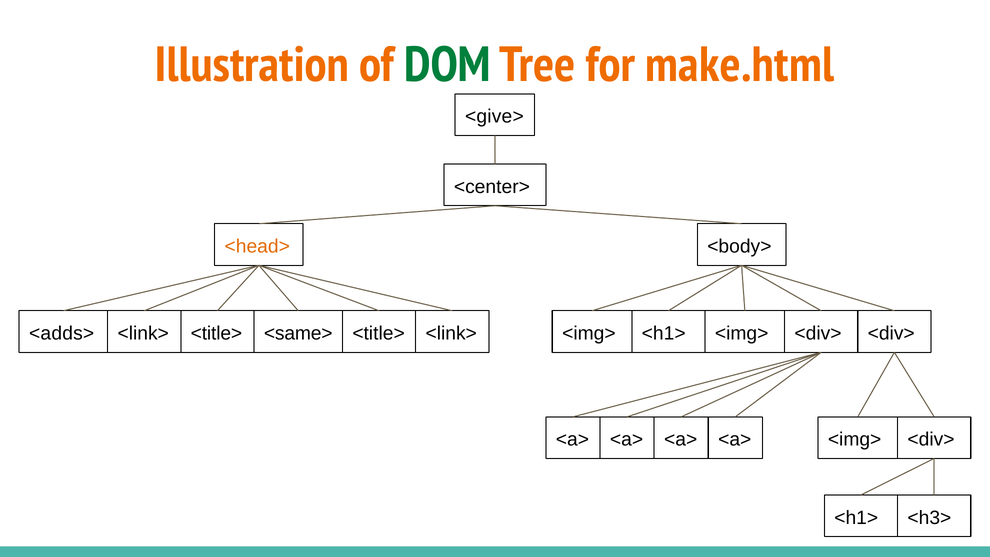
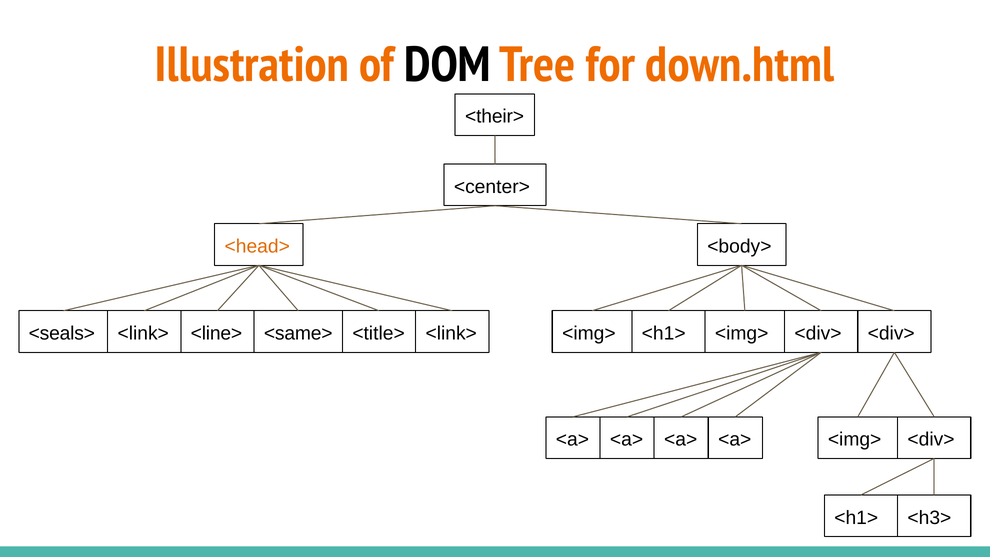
DOM colour: green -> black (447, 65)
make.html: make.html -> down.html (740, 65)
<give>: <give> -> <their> (495, 117)
<adds>: <adds> -> <seals> (62, 333)
<link> <title>: <title> -> <line> (216, 333)
